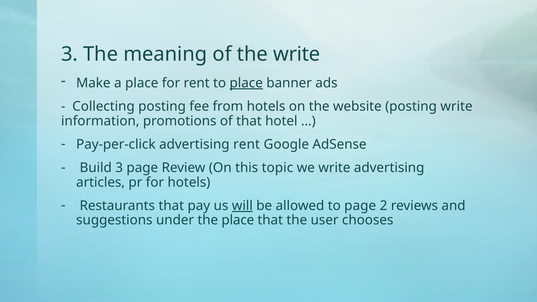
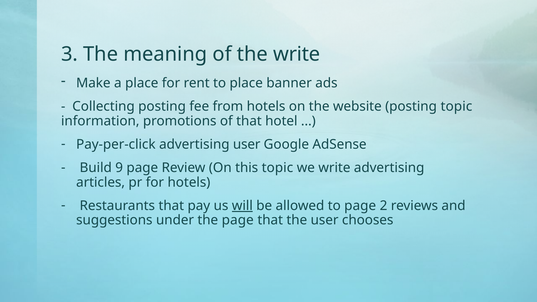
place underline: present -> none (246, 83)
posting write: write -> topic (456, 106)
advertising rent: rent -> user (247, 144)
Build 3: 3 -> 9 (119, 168)
the place: place -> page (238, 220)
